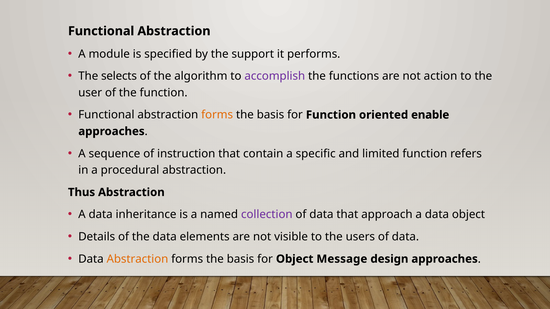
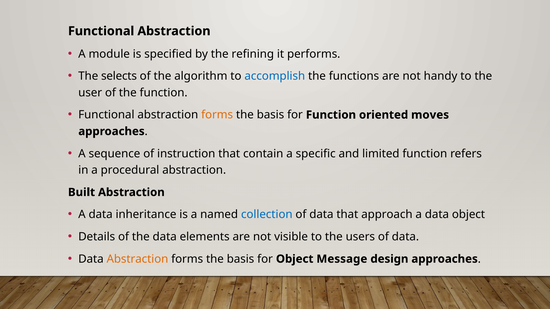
support: support -> refining (253, 54)
accomplish colour: purple -> blue (275, 76)
action: action -> handy (441, 76)
enable: enable -> moves (430, 115)
Thus: Thus -> Built (82, 193)
collection colour: purple -> blue (267, 215)
